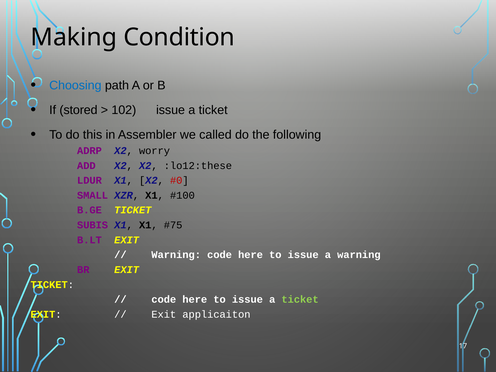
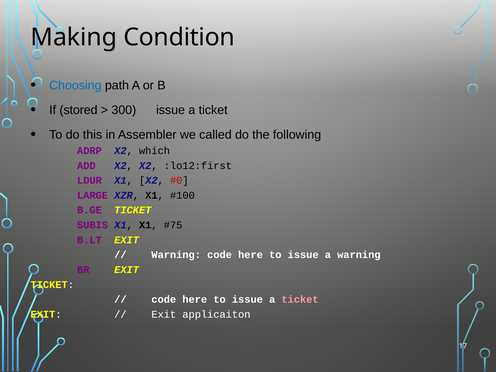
102: 102 -> 300 (124, 110)
worry: worry -> which (155, 151)
:lo12:these: :lo12:these -> :lo12:first (198, 166)
SMALL: SMALL -> LARGE (93, 195)
ticket colour: light green -> pink (300, 300)
